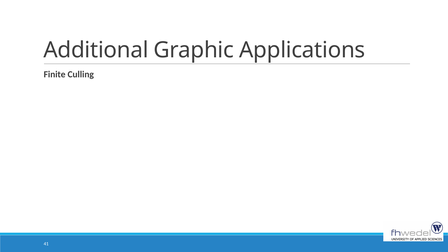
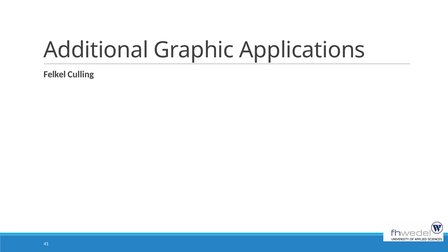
Finite: Finite -> Felkel (55, 74)
